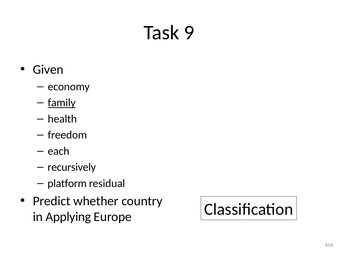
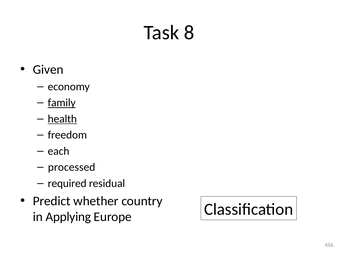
9: 9 -> 8 (189, 33)
health underline: none -> present (62, 119)
recursively: recursively -> processed (72, 168)
platform: platform -> required (67, 184)
